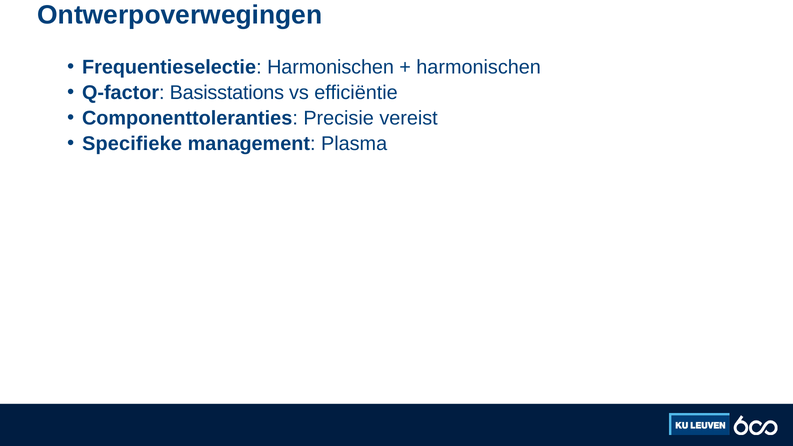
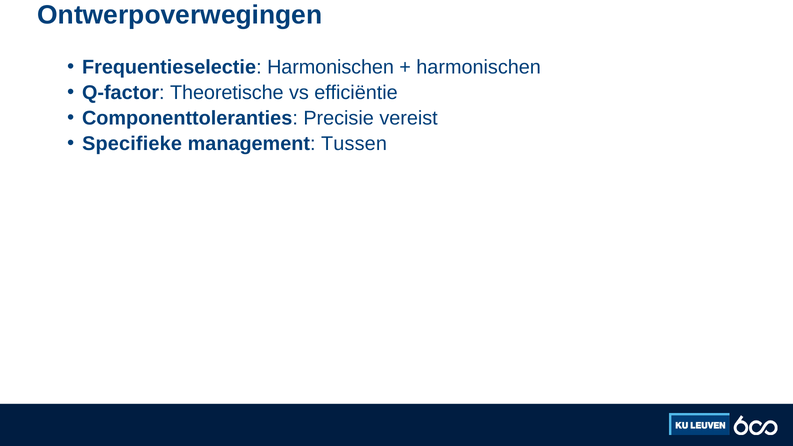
Basisstations: Basisstations -> Theoretische (227, 93)
Plasma: Plasma -> Tussen (354, 144)
